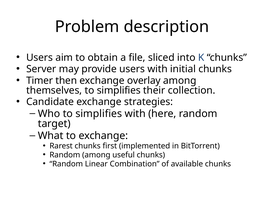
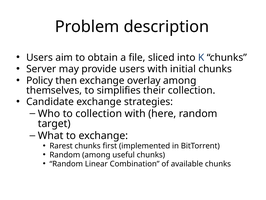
Timer: Timer -> Policy (40, 80)
Who to simplifies: simplifies -> collection (99, 113)
